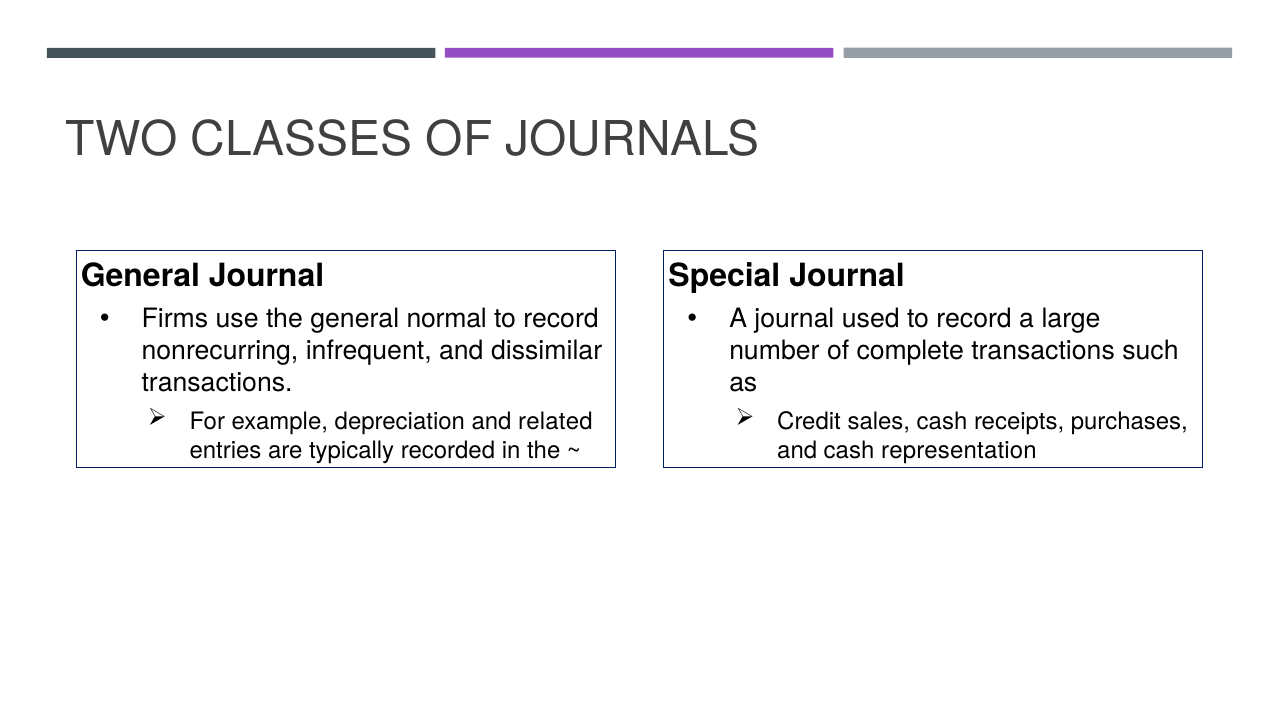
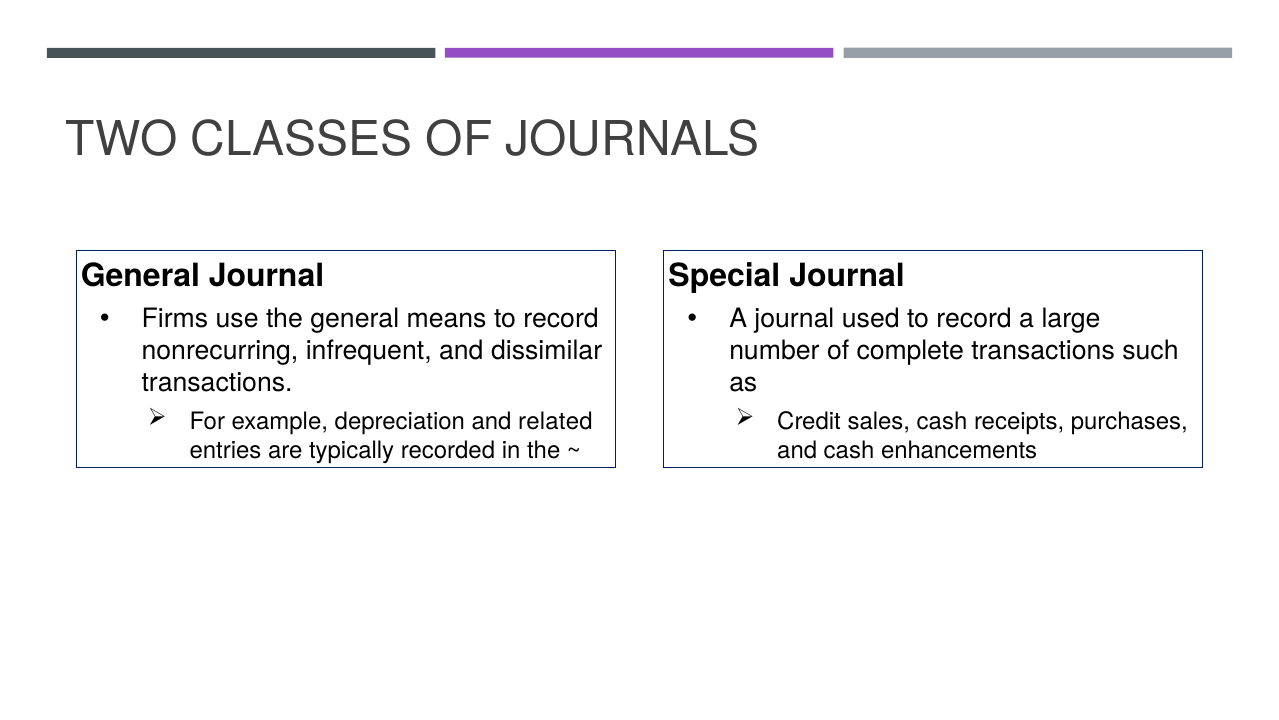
normal: normal -> means (447, 319)
representation: representation -> enhancements (959, 450)
